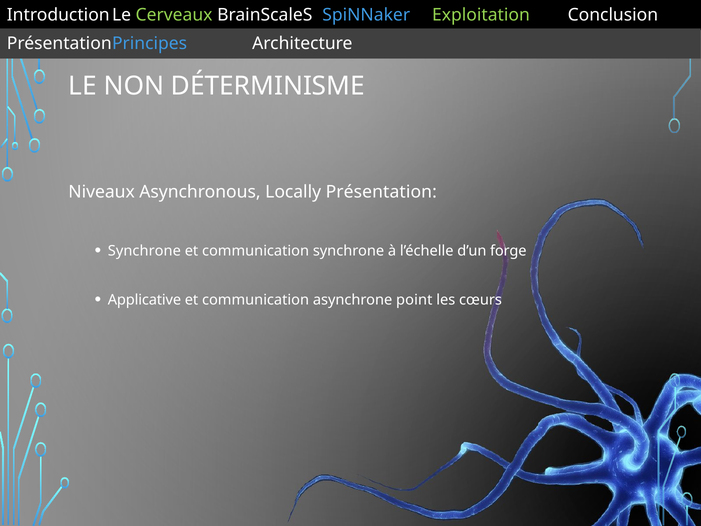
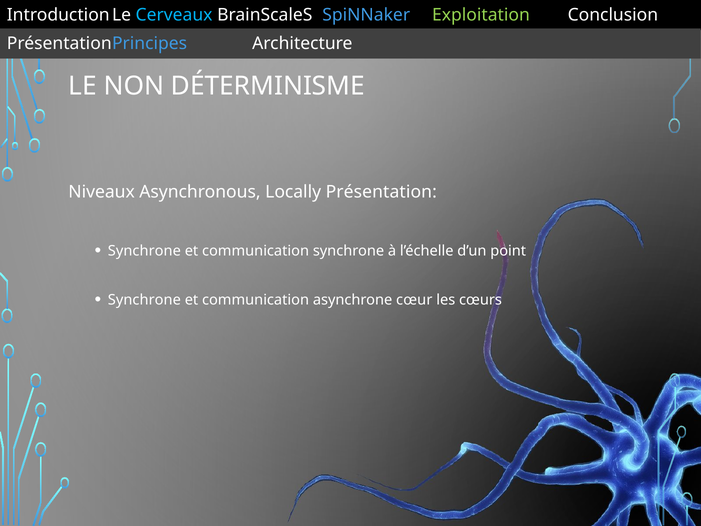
Cerveaux colour: light green -> light blue (174, 15)
forge: forge -> point (508, 251)
Applicative: Applicative -> Synchrone (144, 300)
point: point -> cœur (414, 300)
